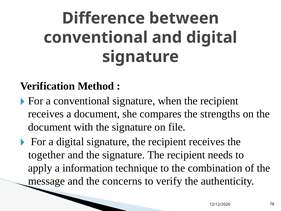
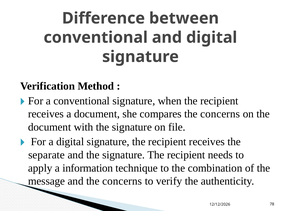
compares the strengths: strengths -> concerns (220, 114)
together: together -> separate (46, 155)
